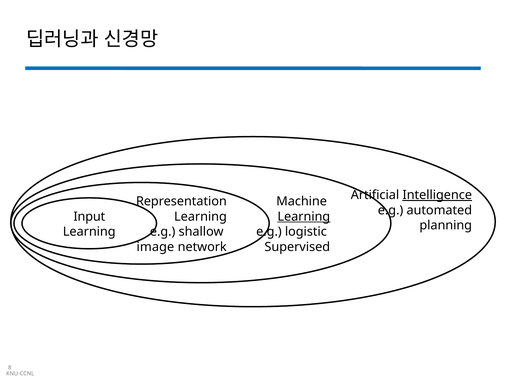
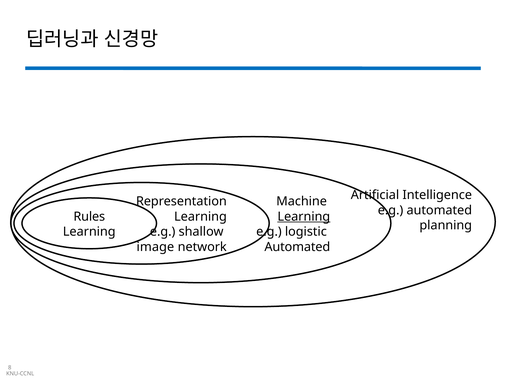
Intelligence underline: present -> none (437, 195)
Input: Input -> Rules (89, 216)
Supervised: Supervised -> Automated (297, 247)
